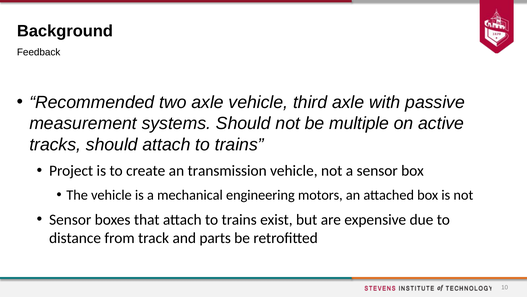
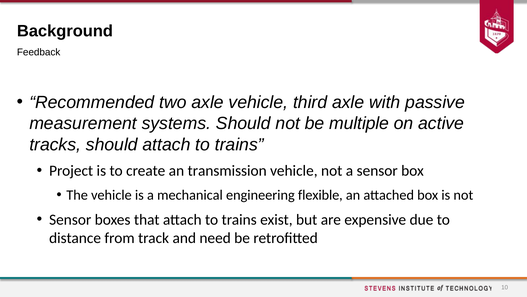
motors: motors -> flexible (320, 195)
parts: parts -> need (215, 238)
